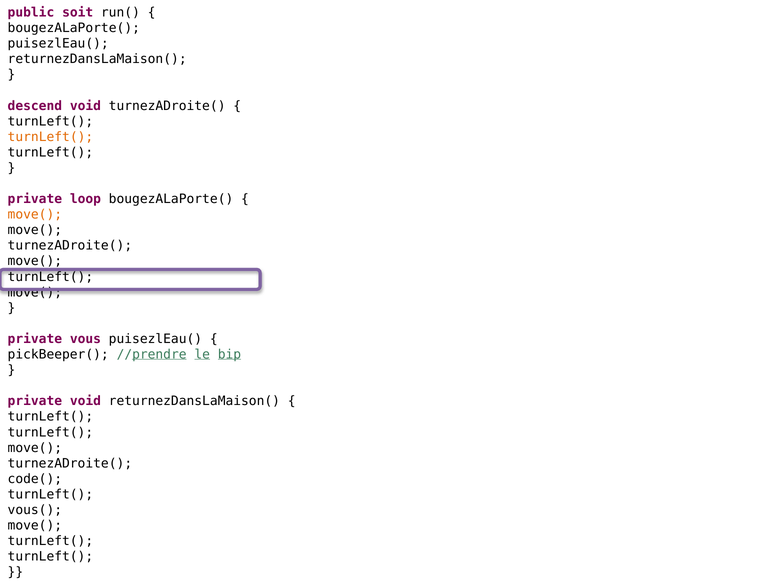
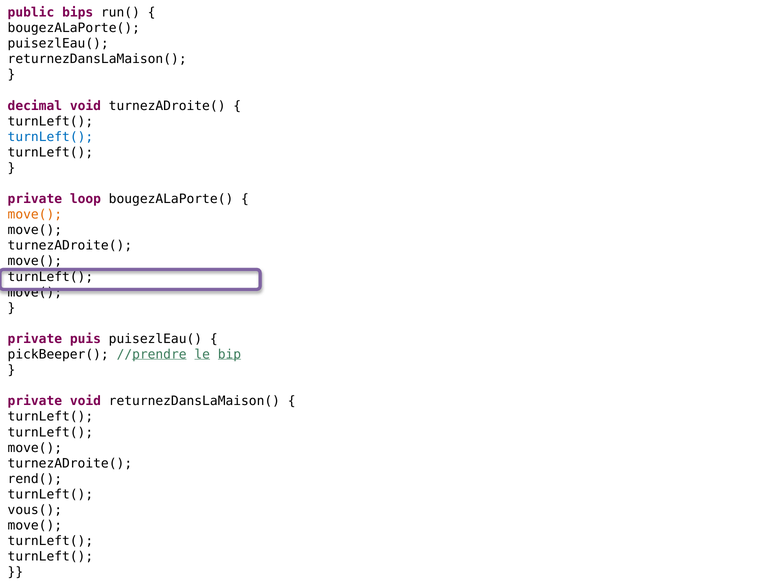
soit: soit -> bips (78, 12)
descend: descend -> decimal (35, 106)
turnLeft( colour: orange -> blue (50, 137)
vous: vous -> puis (85, 339)
code(: code( -> rend( (35, 479)
